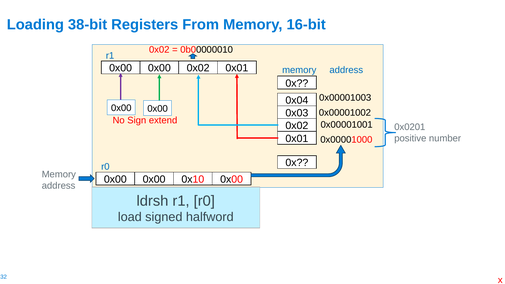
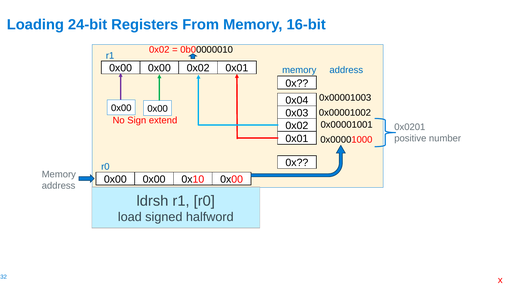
38-bit: 38-bit -> 24-bit (88, 25)
